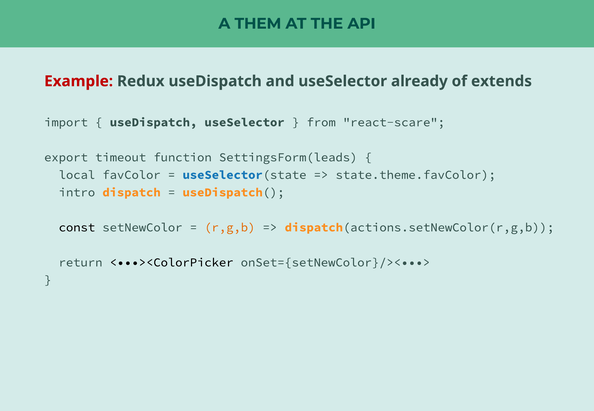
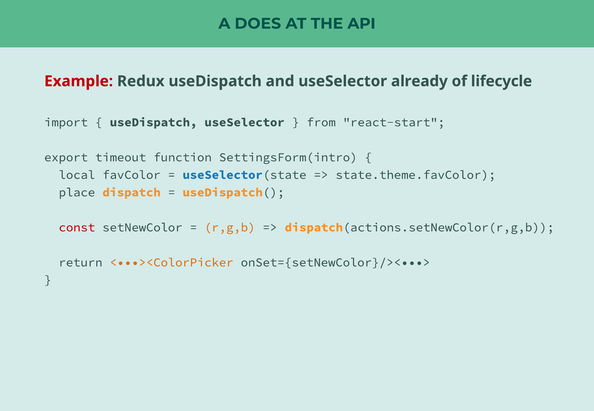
THEM: THEM -> DOES (258, 24)
extends: extends -> lifecycle (502, 81)
react-scare: react-scare -> react-start (394, 122)
SettingsForm(leads: SettingsForm(leads -> SettingsForm(intro (288, 157)
intro: intro -> place (77, 192)
const colour: black -> red (77, 227)
<•••><ColorPicker colour: black -> orange (172, 263)
